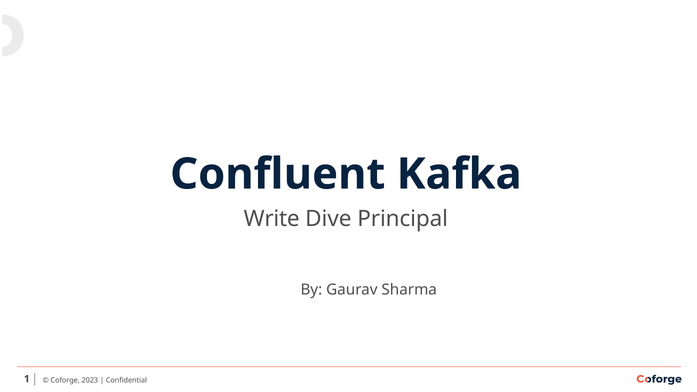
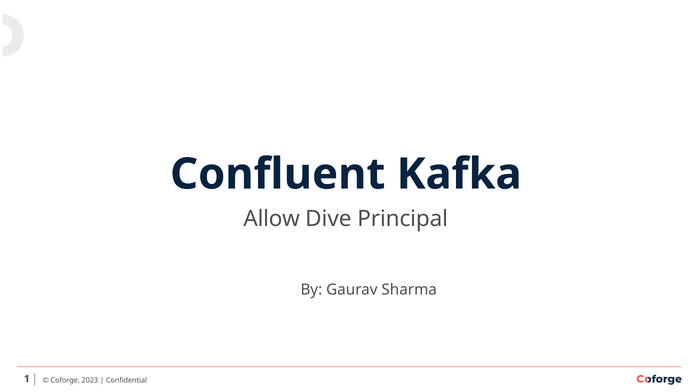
Write: Write -> Allow (272, 219)
